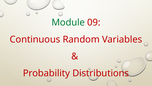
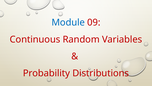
Module colour: green -> blue (68, 22)
